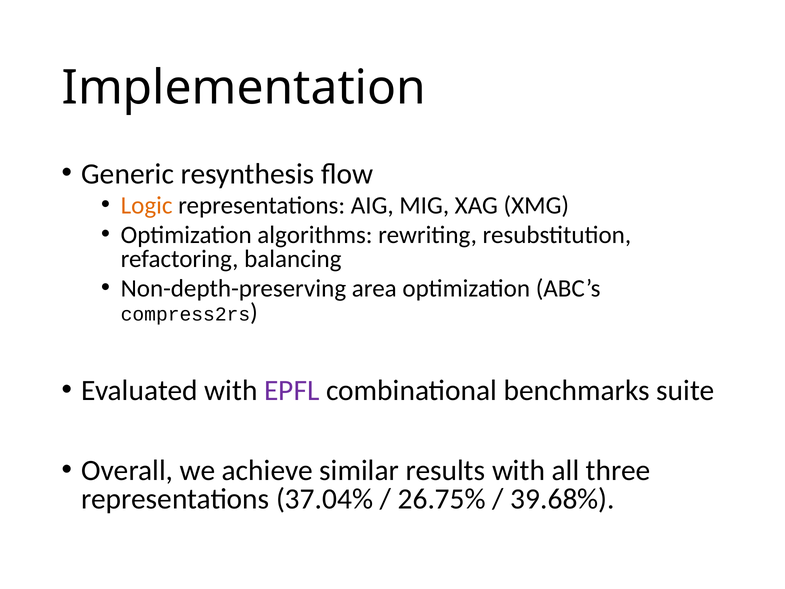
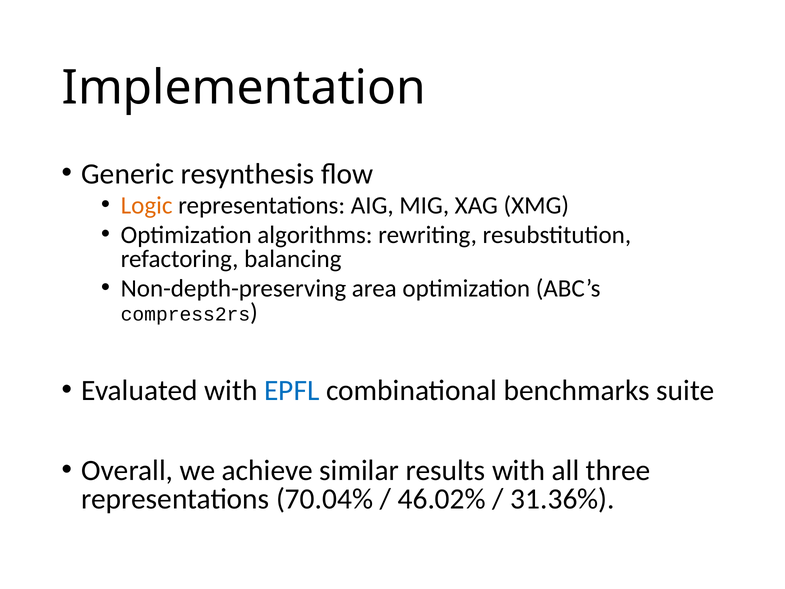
EPFL colour: purple -> blue (292, 390)
37.04%: 37.04% -> 70.04% (325, 499)
26.75%: 26.75% -> 46.02% (442, 499)
39.68%: 39.68% -> 31.36% (563, 499)
